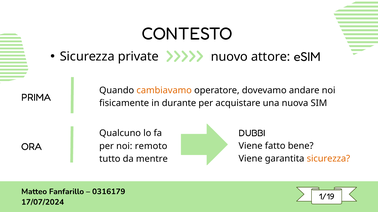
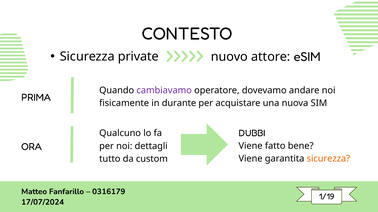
cambiavamo colour: orange -> purple (164, 91)
remoto: remoto -> dettagli (151, 146)
mentre: mentre -> custom (152, 159)
